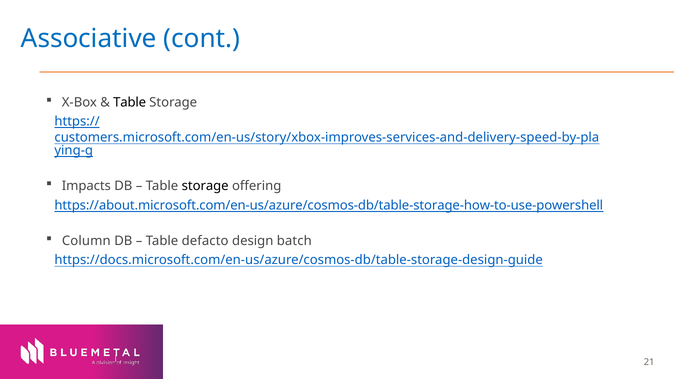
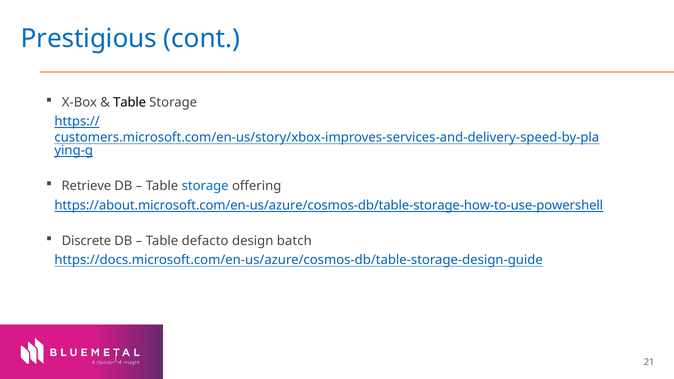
Associative: Associative -> Prestigious (89, 39)
Impacts: Impacts -> Retrieve (86, 186)
storage colour: black -> blue (205, 186)
Column: Column -> Discrete (86, 241)
